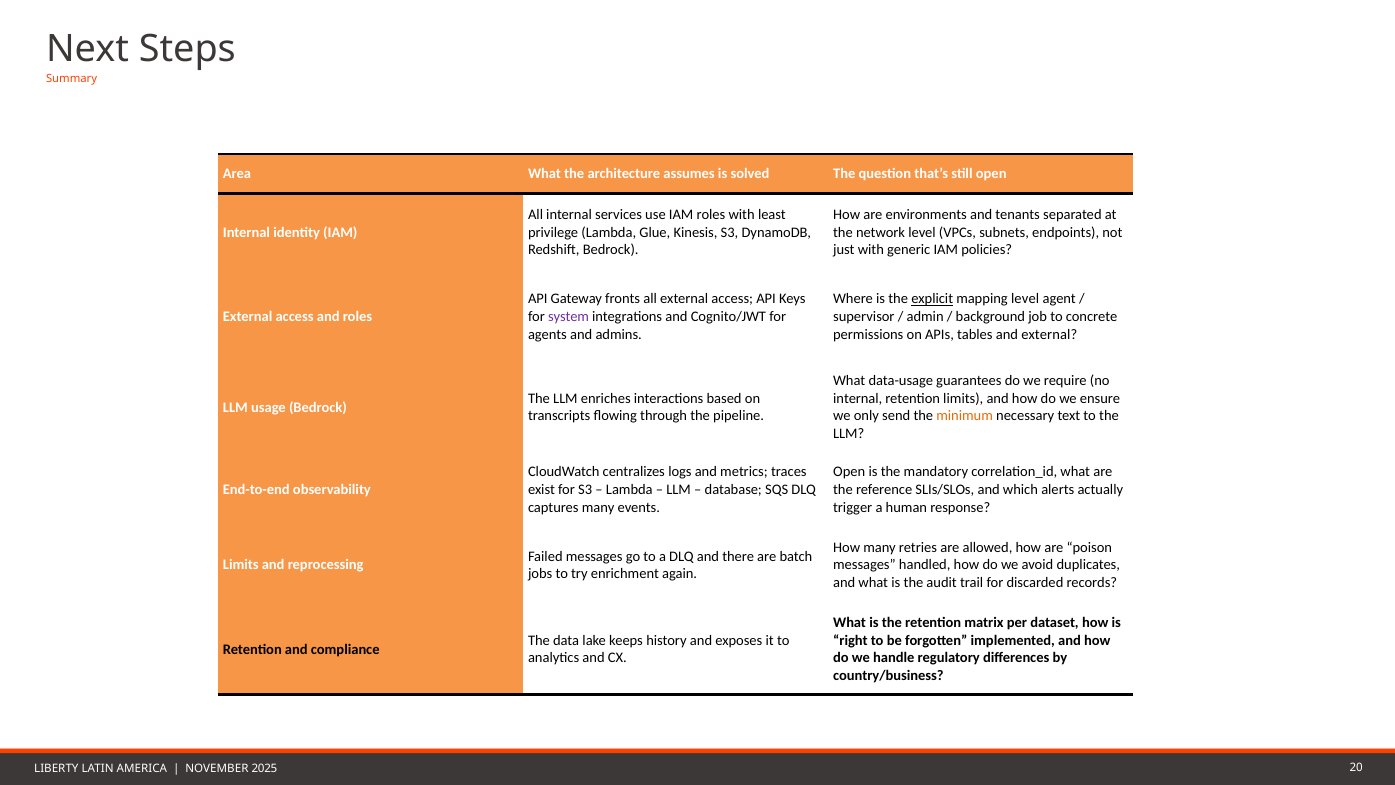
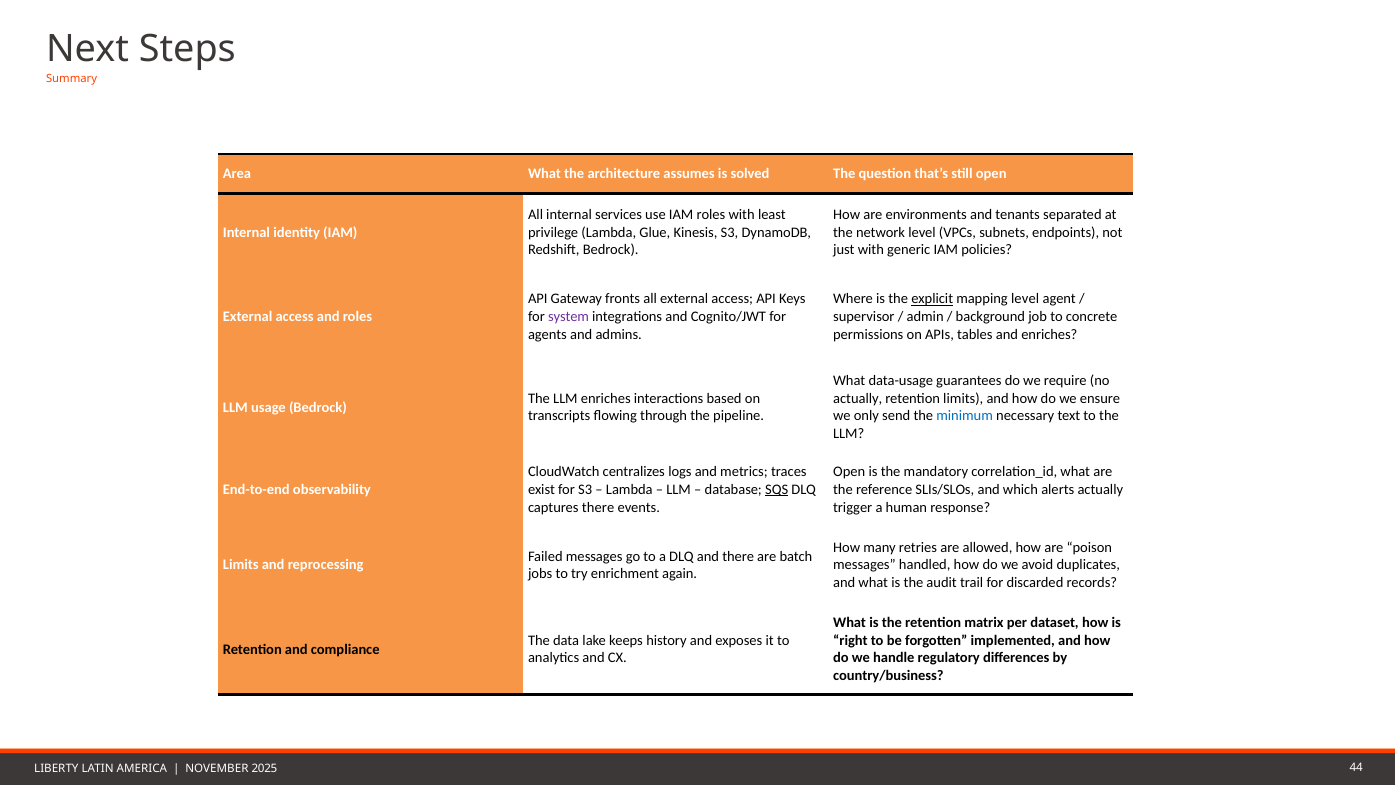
and external: external -> enriches (1049, 334)
internal: internal -> actually (858, 398)
minimum colour: orange -> blue (965, 416)
SQS underline: none -> present (777, 489)
captures many: many -> there (598, 507)
20: 20 -> 44 (1356, 768)
